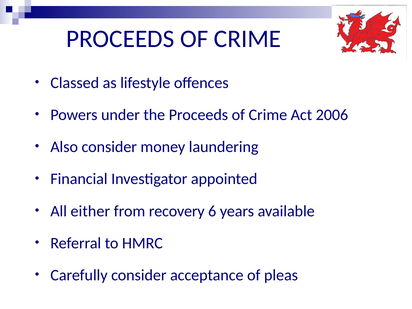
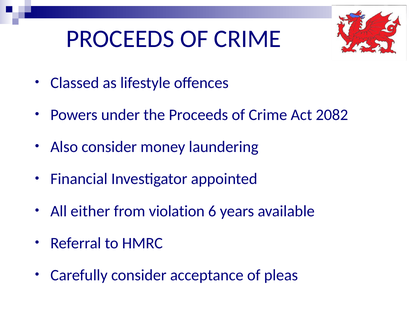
2006: 2006 -> 2082 (332, 115)
recovery: recovery -> violation (177, 211)
